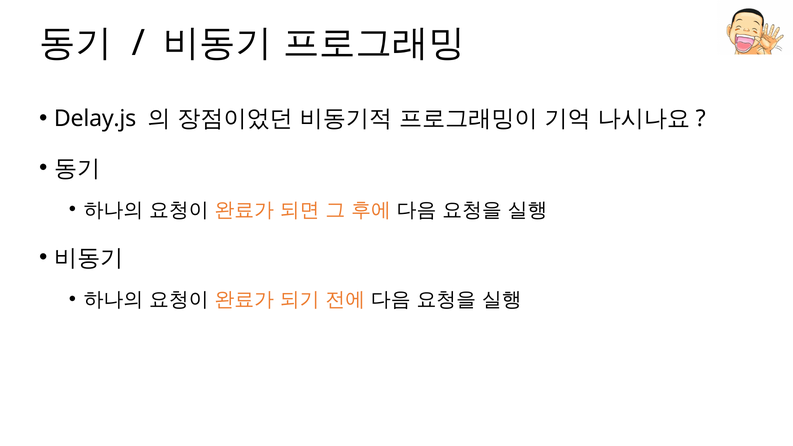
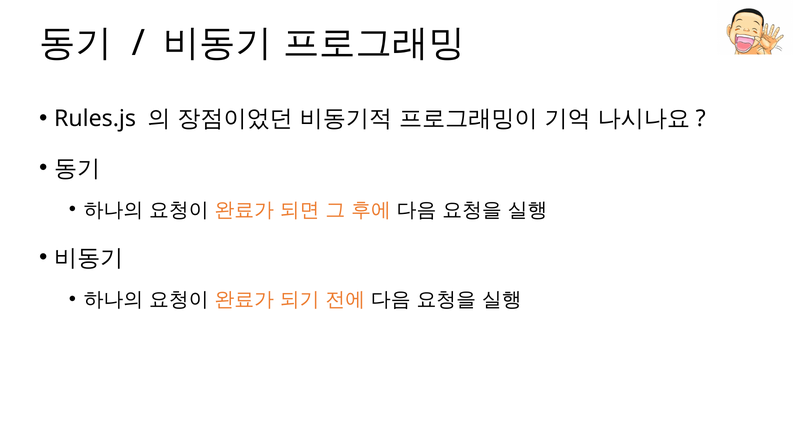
Delay.js: Delay.js -> Rules.js (95, 119)
